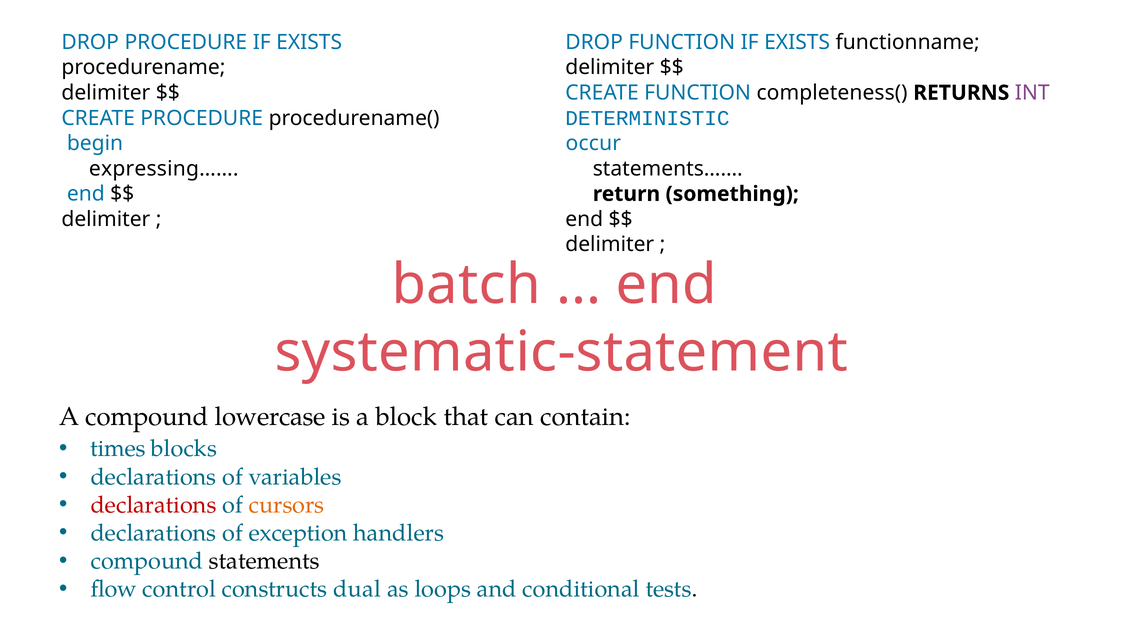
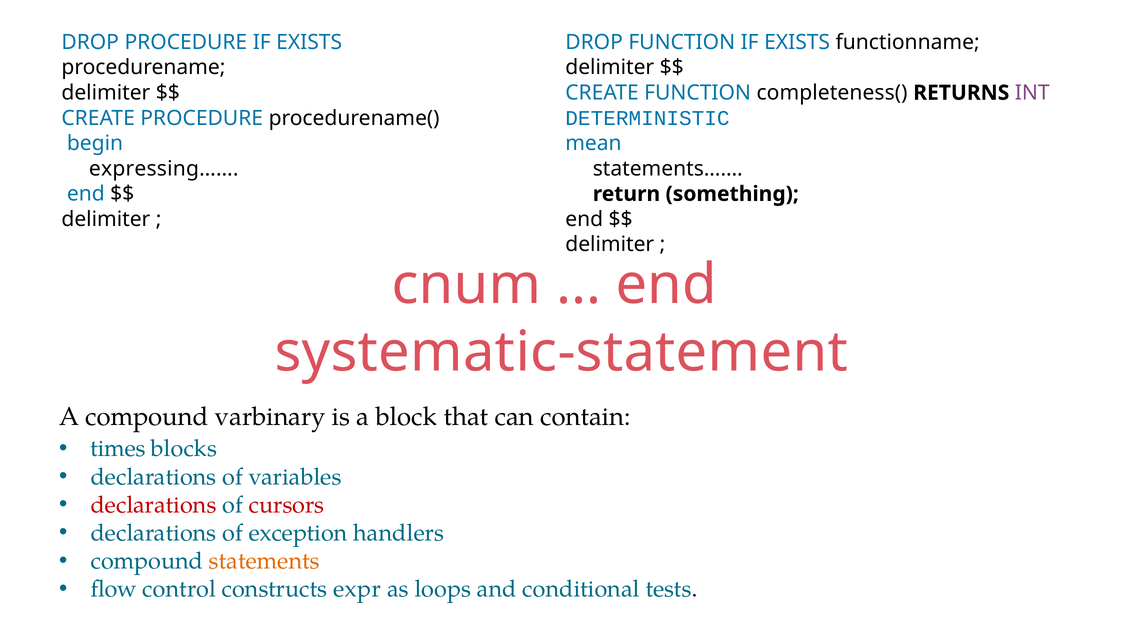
occur: occur -> mean (593, 143)
batch: batch -> cnum (466, 285)
lowercase: lowercase -> varbinary (270, 416)
cursors colour: orange -> red (287, 505)
statements colour: black -> orange (264, 561)
dual: dual -> expr (357, 589)
